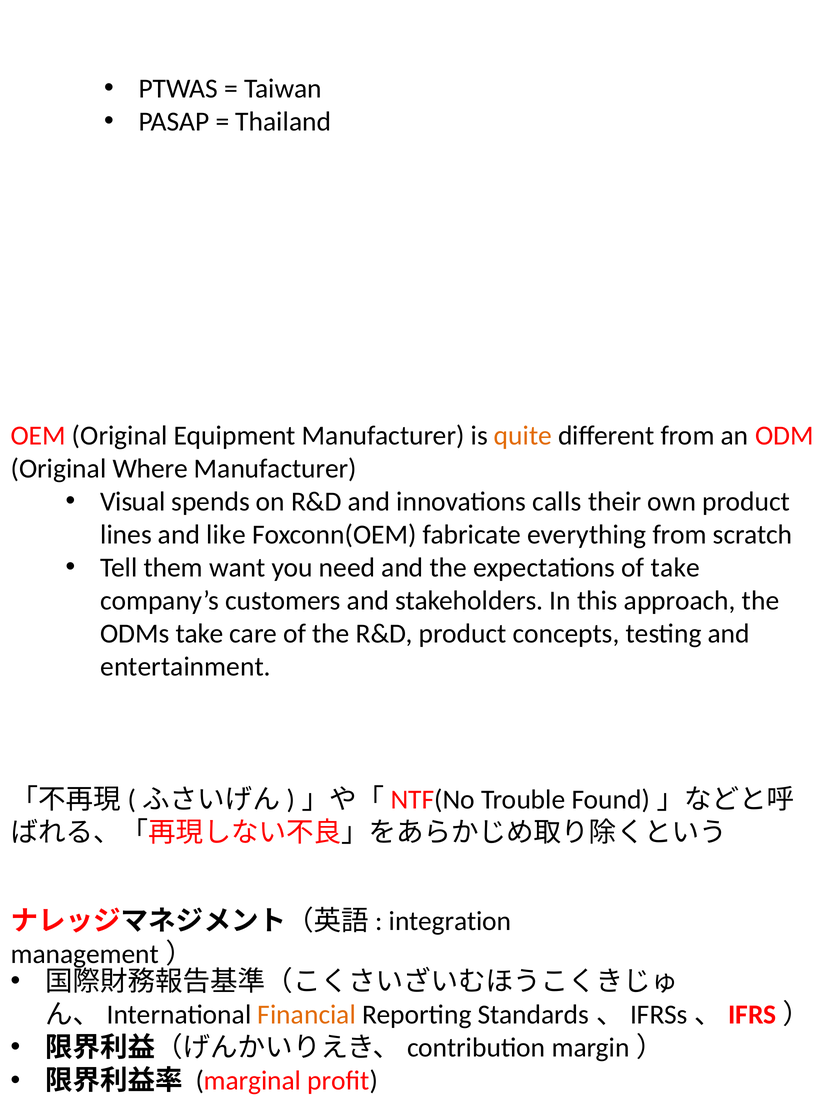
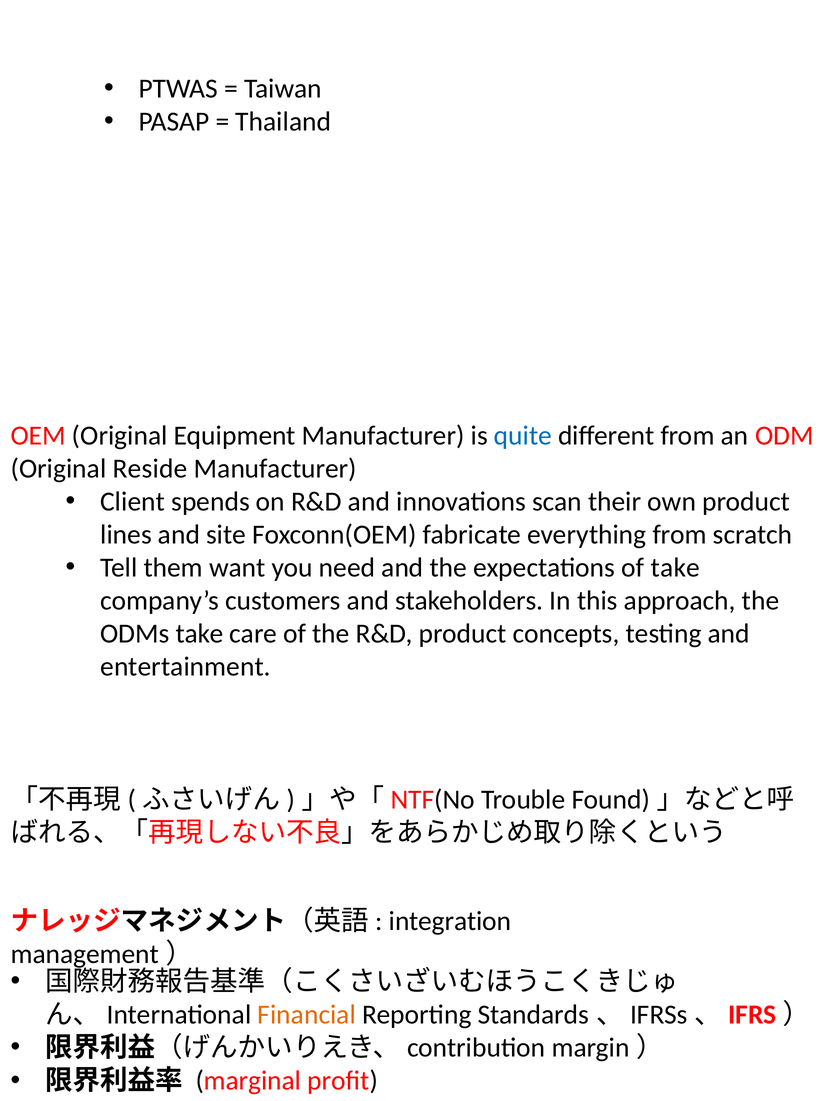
quite colour: orange -> blue (523, 436)
Where: Where -> Reside (150, 469)
Visual: Visual -> Client (133, 502)
calls: calls -> scan (557, 502)
like: like -> site (226, 535)
